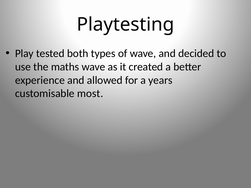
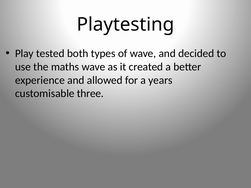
most: most -> three (90, 94)
